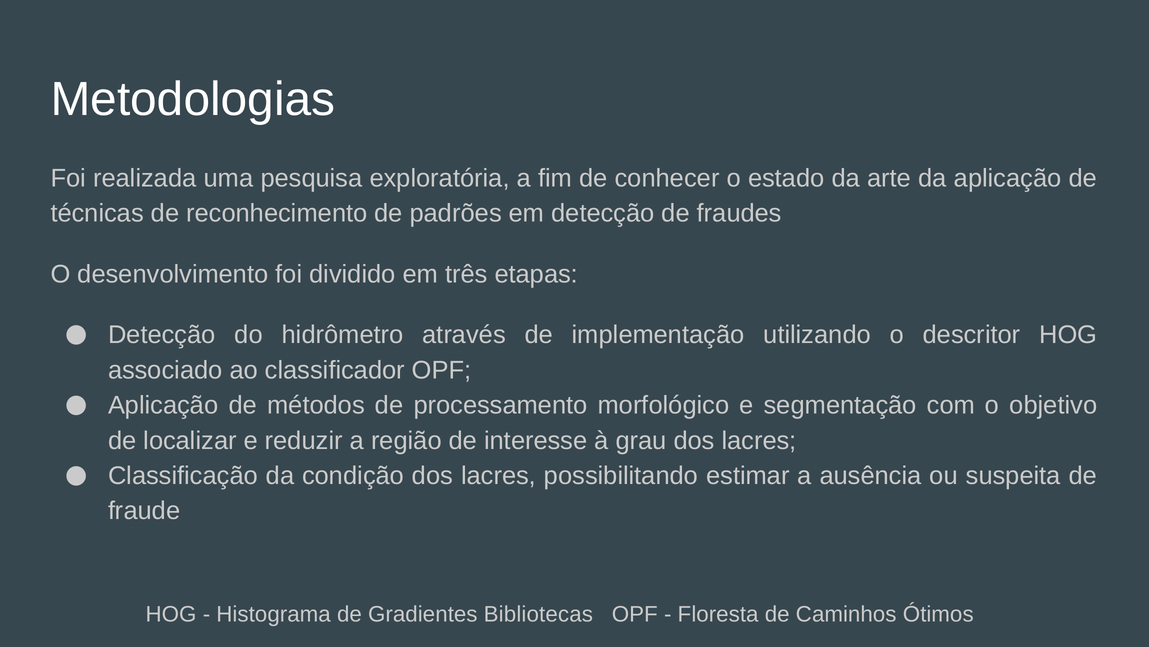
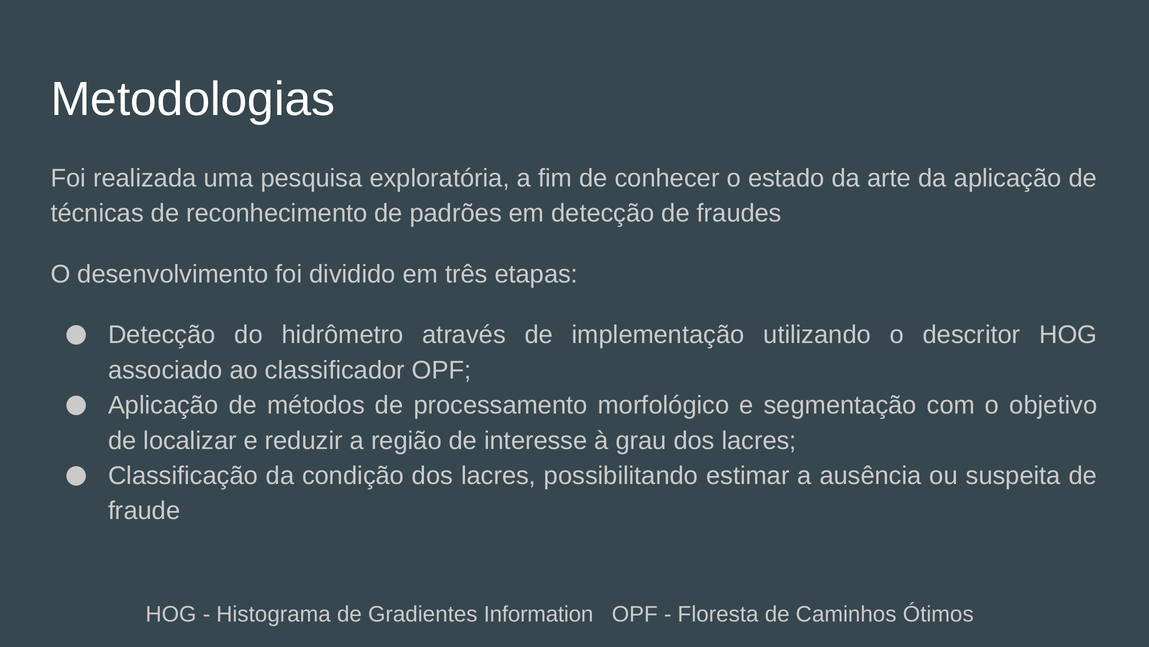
Bibliotecas: Bibliotecas -> Information (539, 614)
